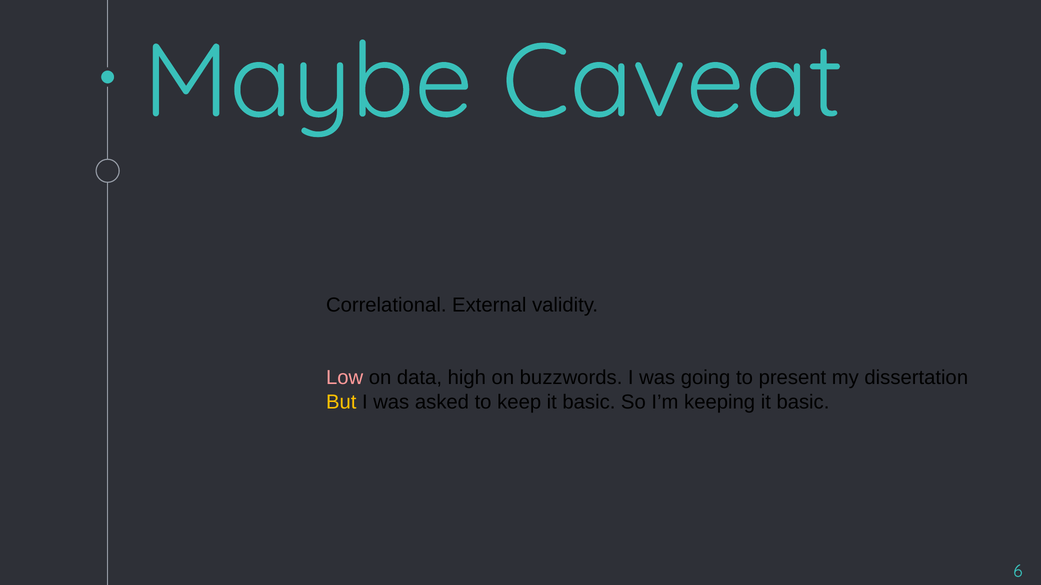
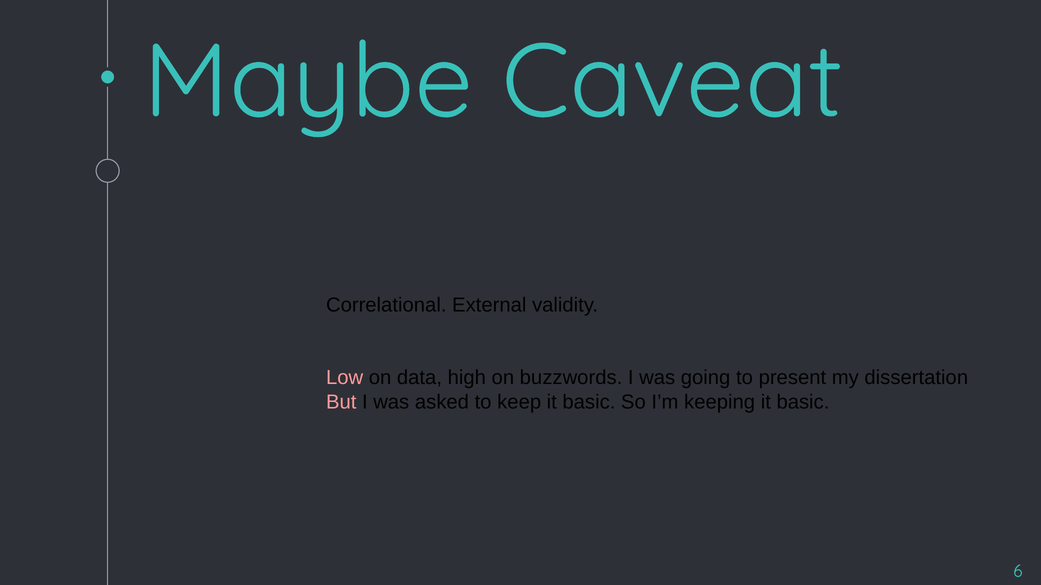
But colour: yellow -> pink (341, 402)
